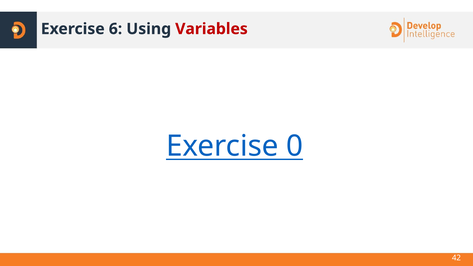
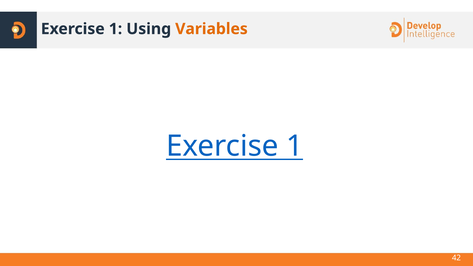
6: 6 -> 1 (116, 29)
Variables colour: red -> orange (211, 29)
0: 0 -> 1 (295, 146)
